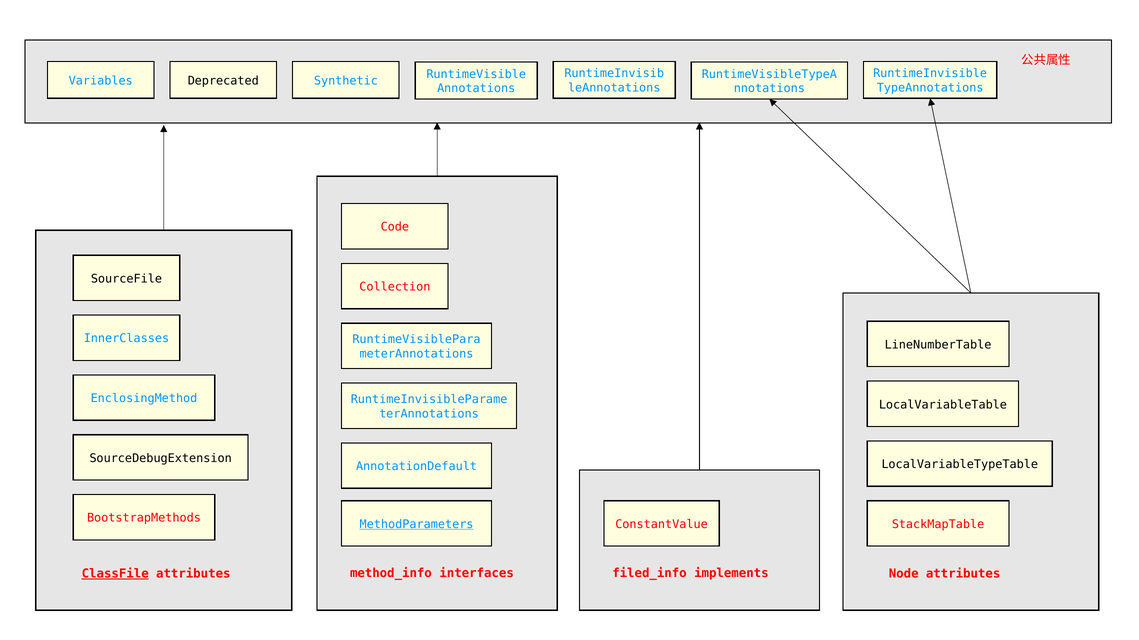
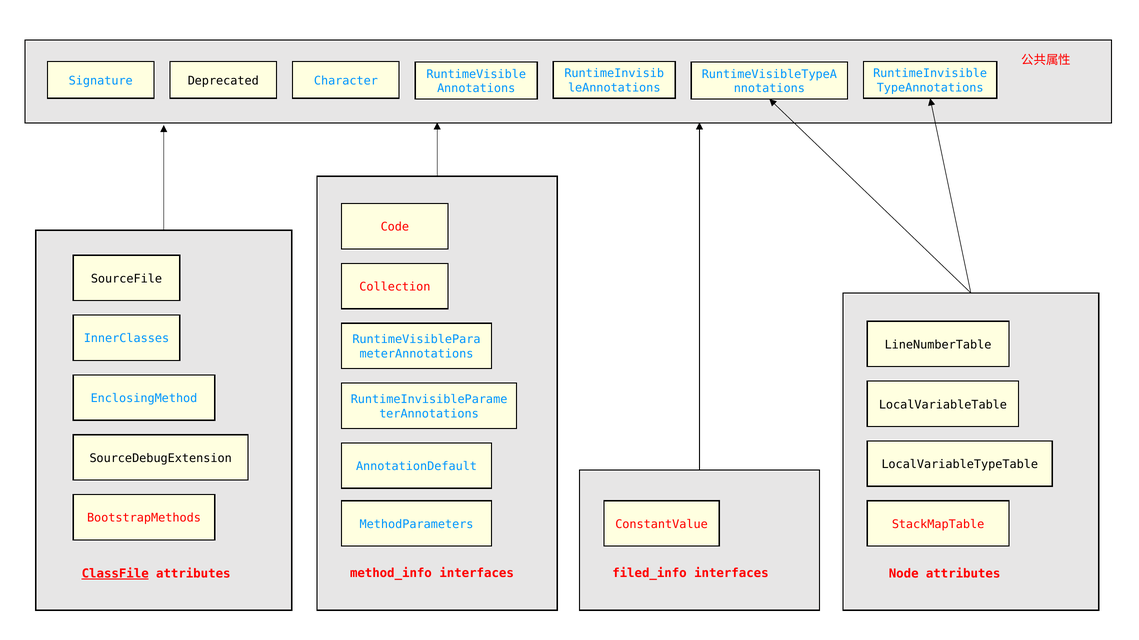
Variables: Variables -> Signature (101, 81)
Synthetic: Synthetic -> Character (346, 81)
MethodParameters underline: present -> none (417, 525)
filed_info implements: implements -> interfaces (731, 574)
